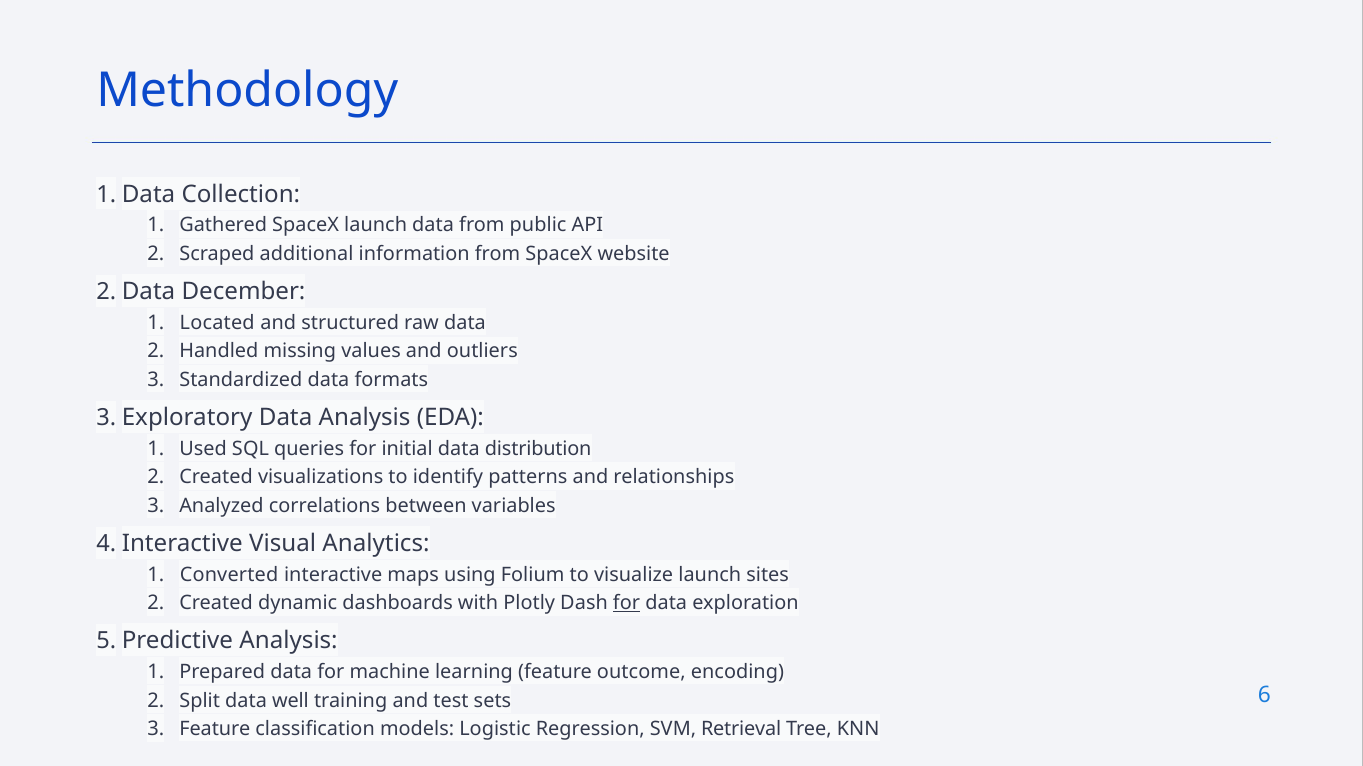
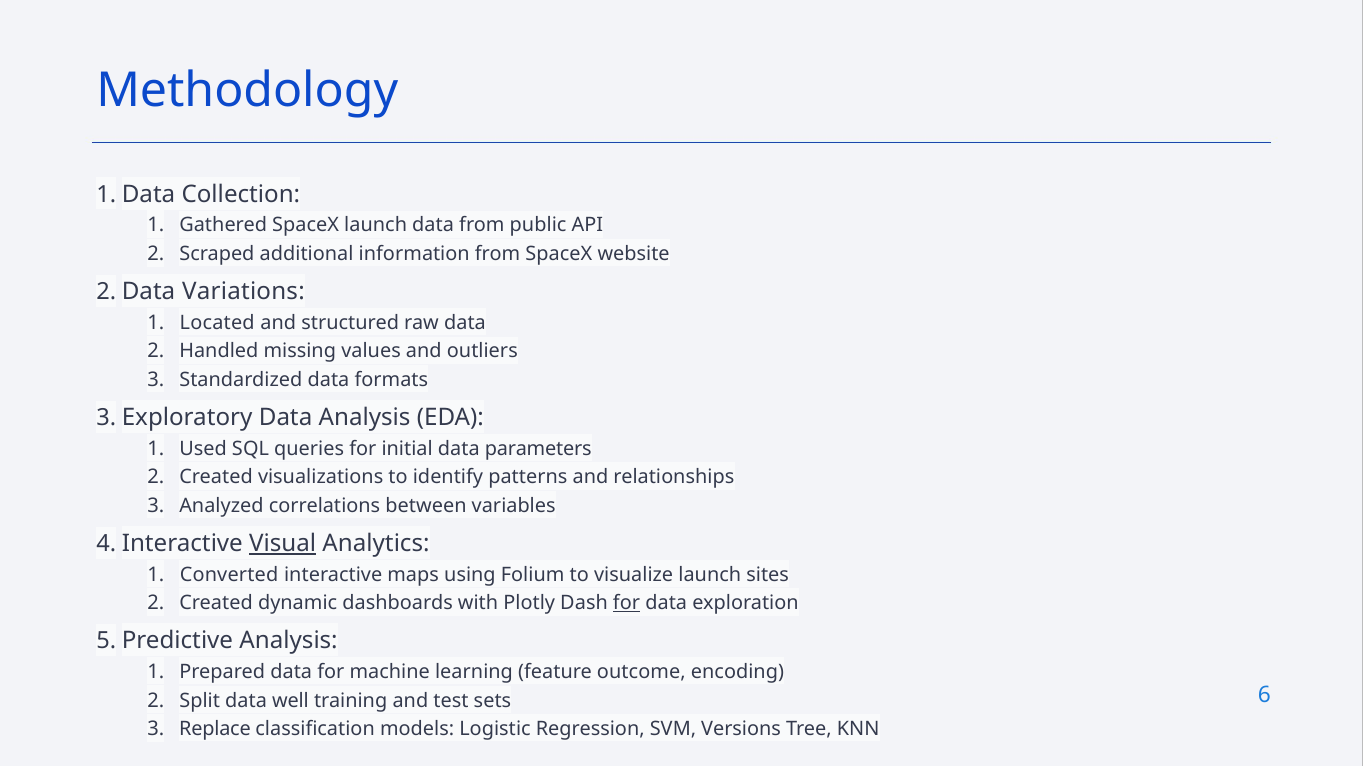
December: December -> Variations (243, 292)
distribution: distribution -> parameters (538, 449)
Visual underline: none -> present (283, 544)
Feature: Feature -> Replace (215, 730)
Retrieval: Retrieval -> Versions (741, 730)
